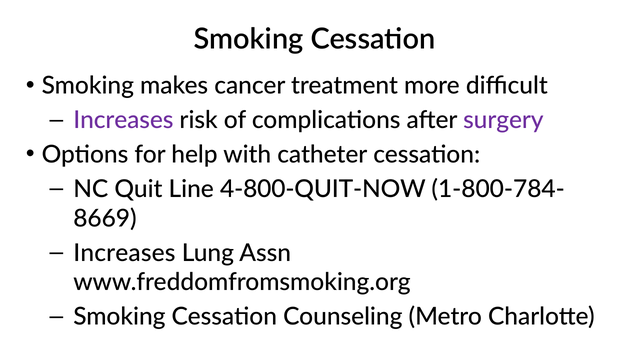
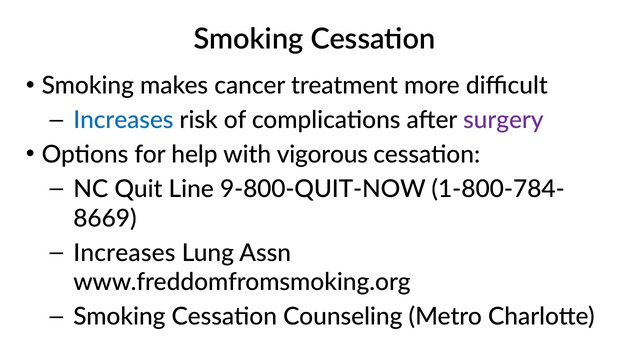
Increases colour: purple -> blue (123, 120)
catheter: catheter -> vigorous (322, 155)
4-800-QUIT-NOW: 4-800-QUIT-NOW -> 9-800-QUIT-NOW (323, 189)
